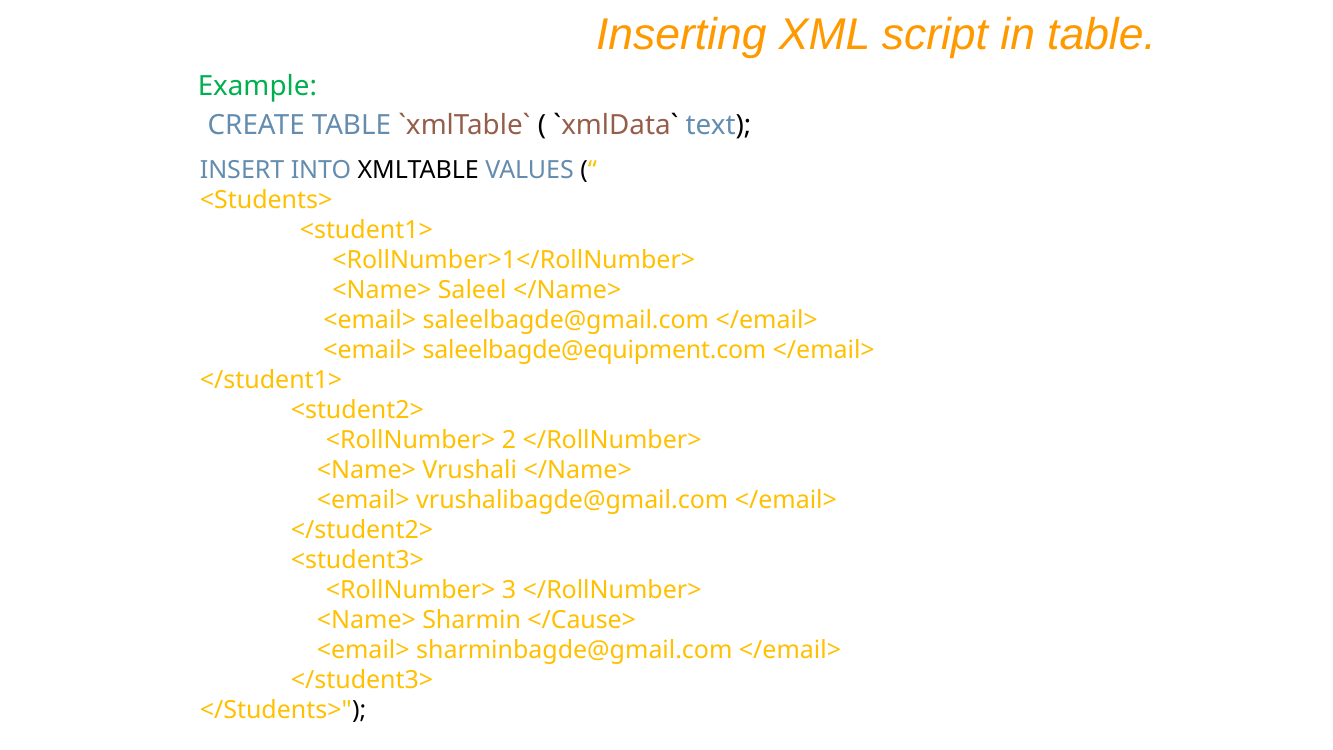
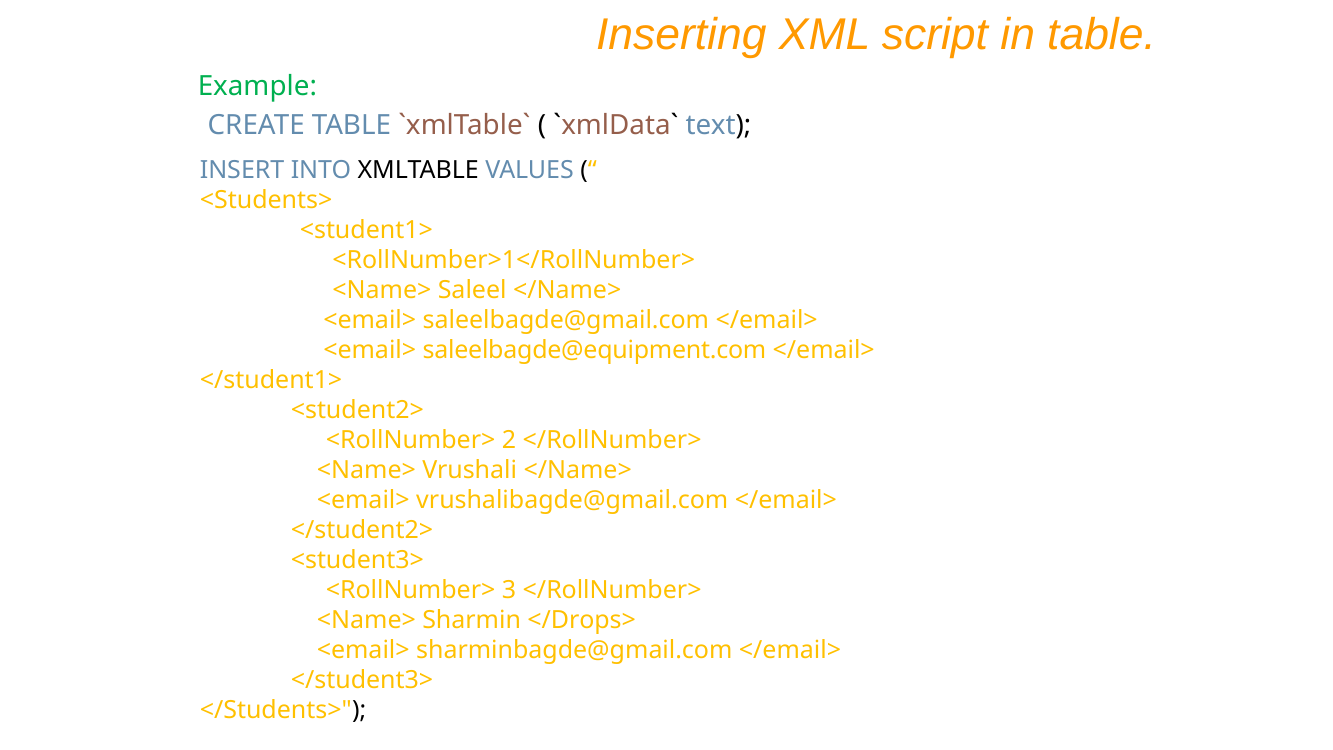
</Cause>: </Cause> -> </Drops> (582, 620)
